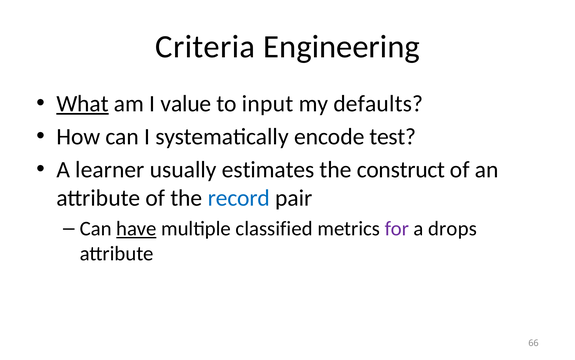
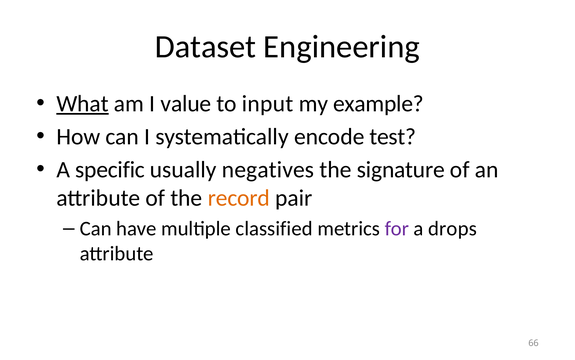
Criteria: Criteria -> Dataset (205, 47)
defaults: defaults -> example (378, 103)
learner: learner -> specific (110, 169)
estimates: estimates -> negatives (268, 169)
construct: construct -> signature (401, 169)
record colour: blue -> orange (239, 198)
have underline: present -> none (136, 228)
